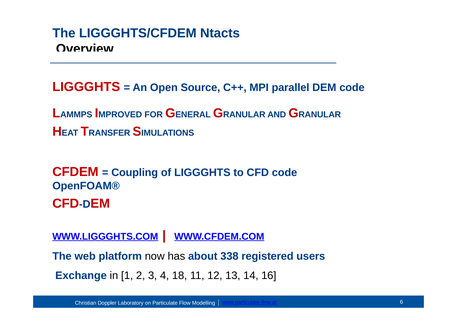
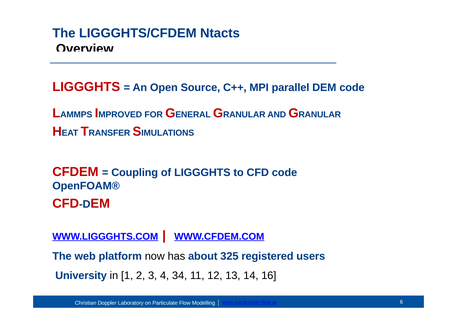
338: 338 -> 325 (229, 256)
Exchange: Exchange -> University (81, 276)
18: 18 -> 34 (180, 276)
